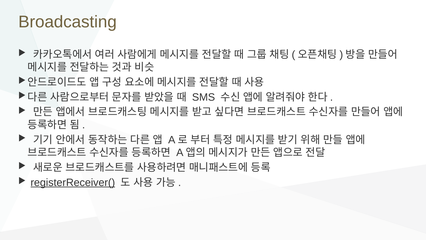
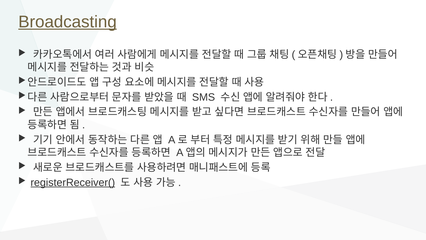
Broadcasting underline: none -> present (68, 22)
